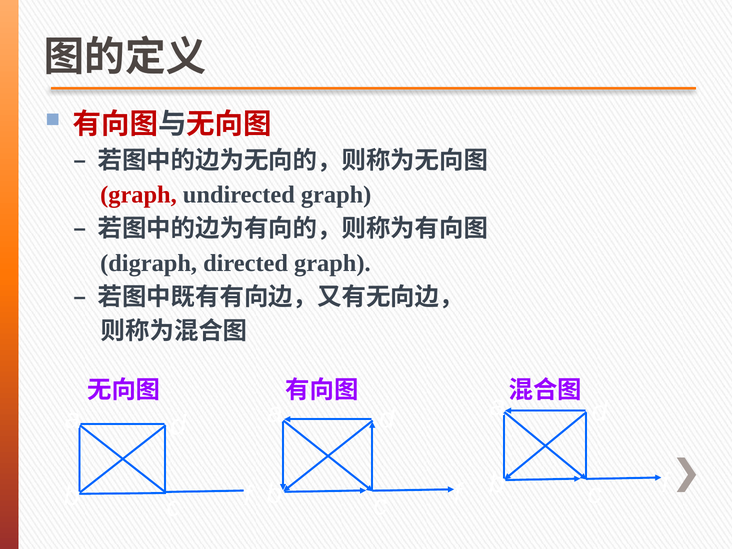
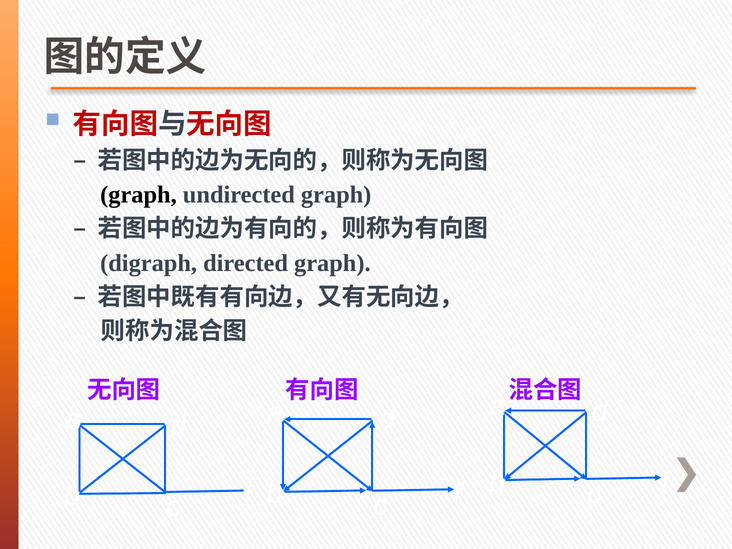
graph colour: red -> black (138, 195)
